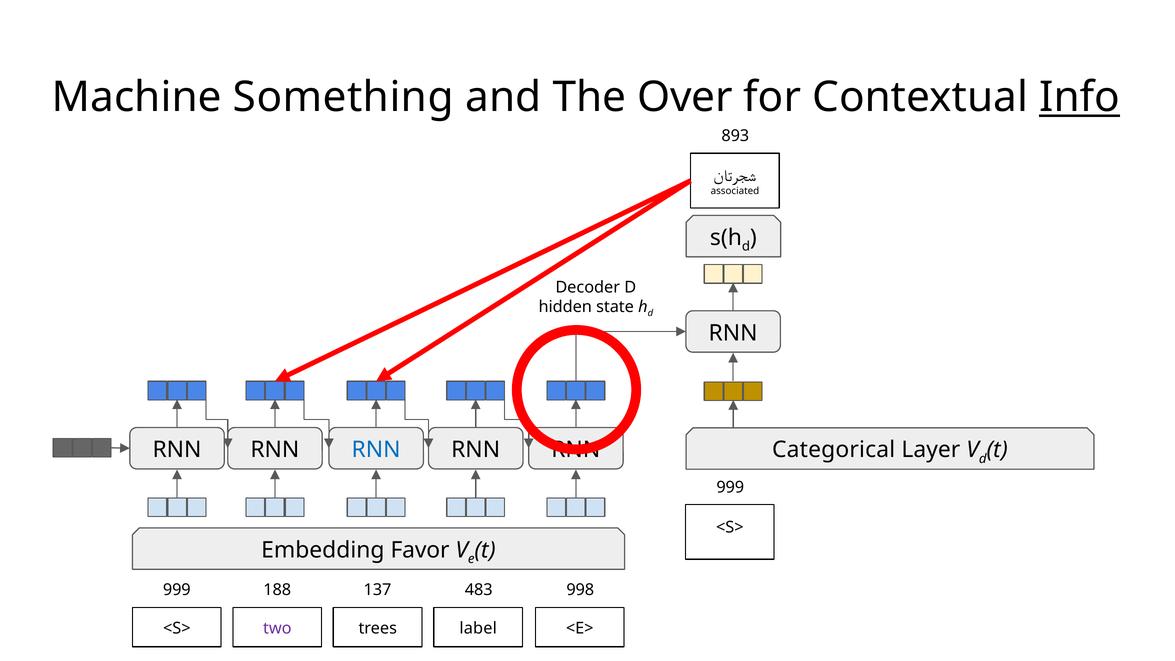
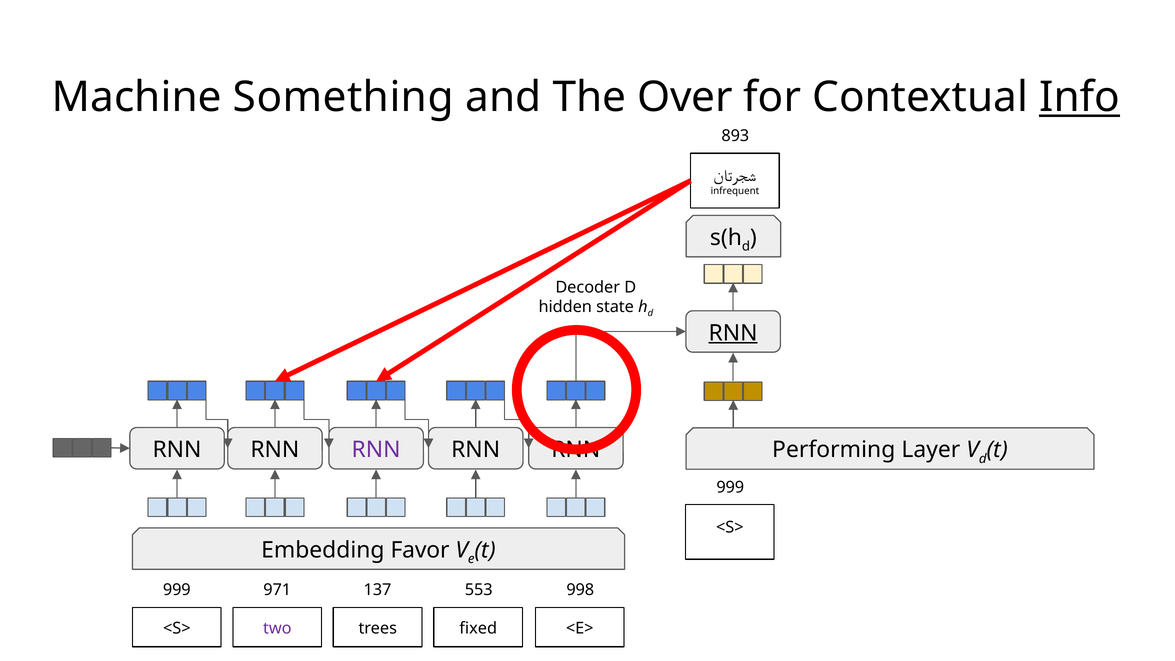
associated: associated -> infrequent (735, 191)
RNN underline: none -> present (733, 333)
RNN colour: blue -> purple (376, 450)
Categorical: Categorical -> Performing (834, 450)
188: 188 -> 971 (277, 590)
483: 483 -> 553 (479, 590)
label: label -> fixed (478, 628)
